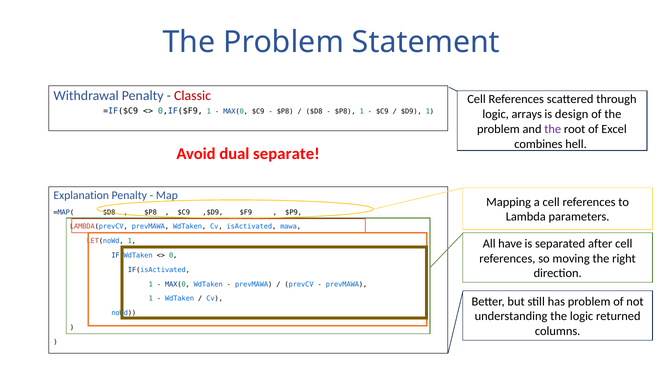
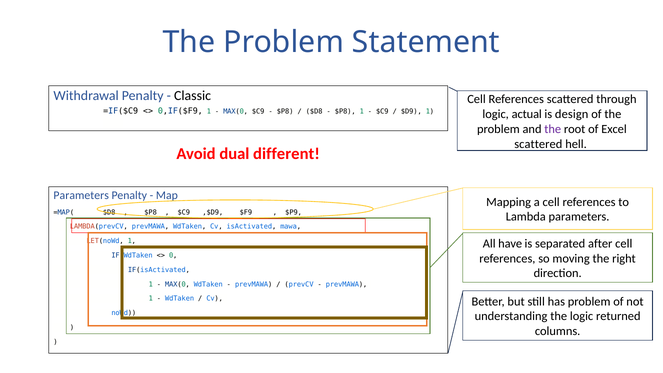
Classic colour: red -> black (193, 96)
arrays: arrays -> actual (527, 114)
combines: combines -> scattered (538, 144)
separate: separate -> different (286, 154)
Explanation: Explanation -> Parameters (81, 195)
